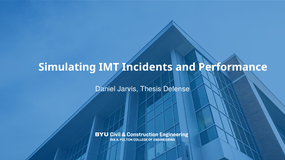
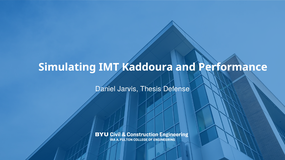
Incidents: Incidents -> Kaddoura (147, 67)
